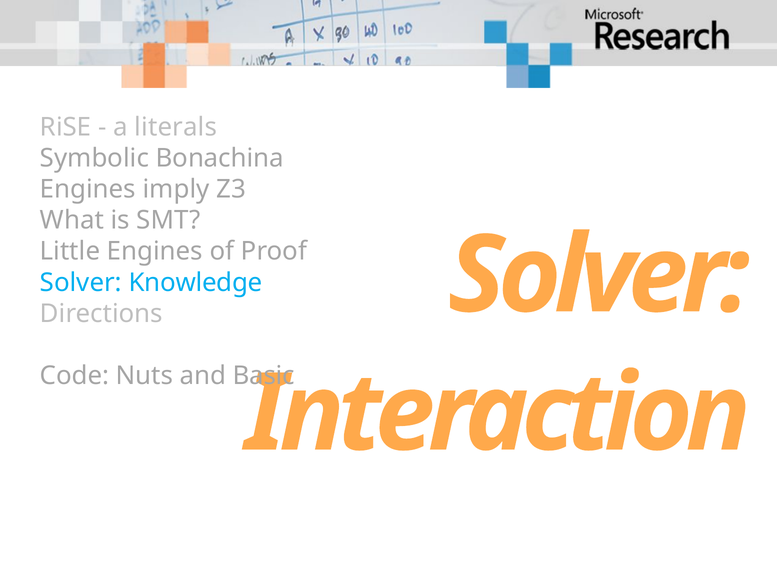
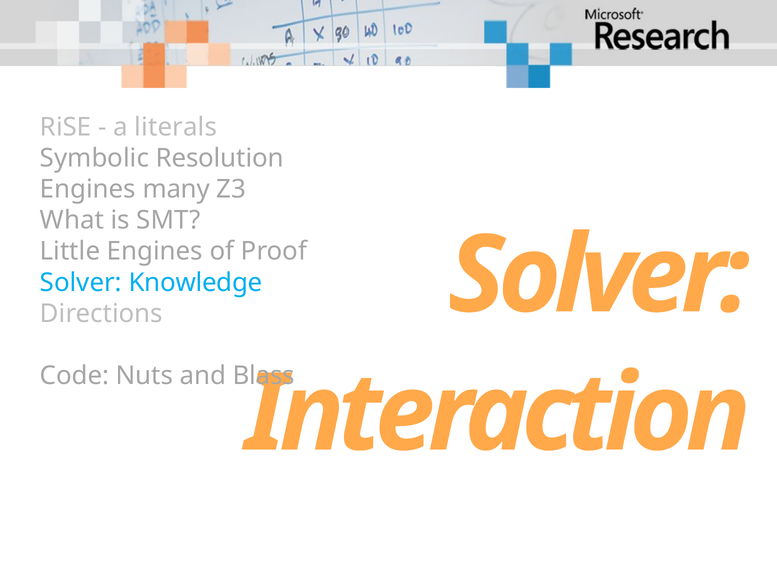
Bonachina: Bonachina -> Resolution (220, 158)
imply: imply -> many (176, 189)
Basic: Basic -> Blass (264, 376)
